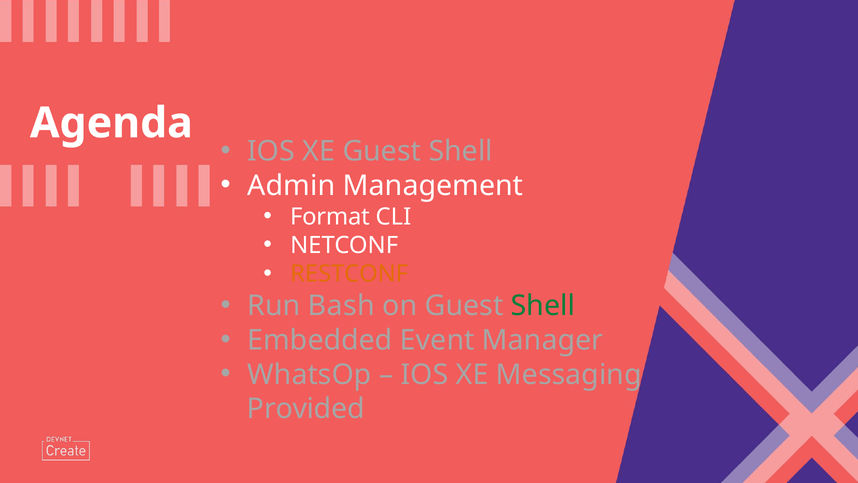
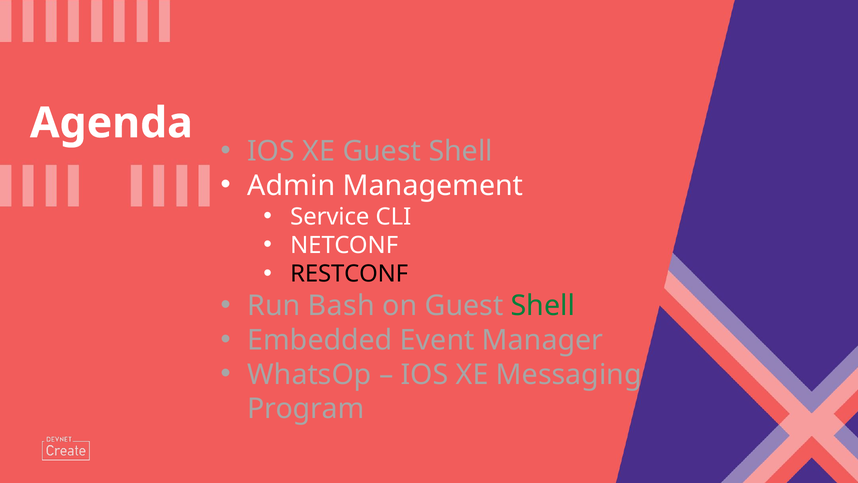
Format: Format -> Service (330, 217)
RESTCONF colour: orange -> black (349, 274)
Provided: Provided -> Program (306, 409)
